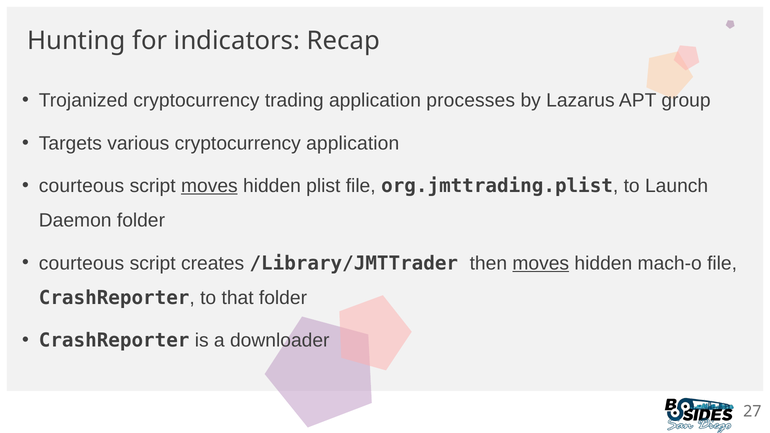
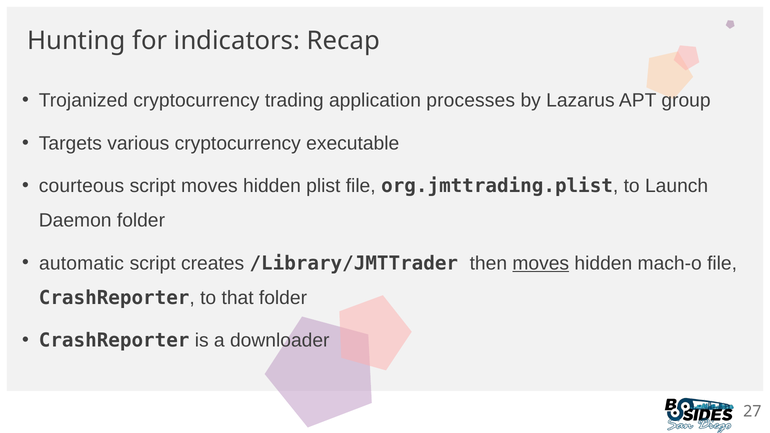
cryptocurrency application: application -> executable (353, 143)
moves underline: present -> none (209, 186)
courteous: courteous -> automatic (82, 263)
